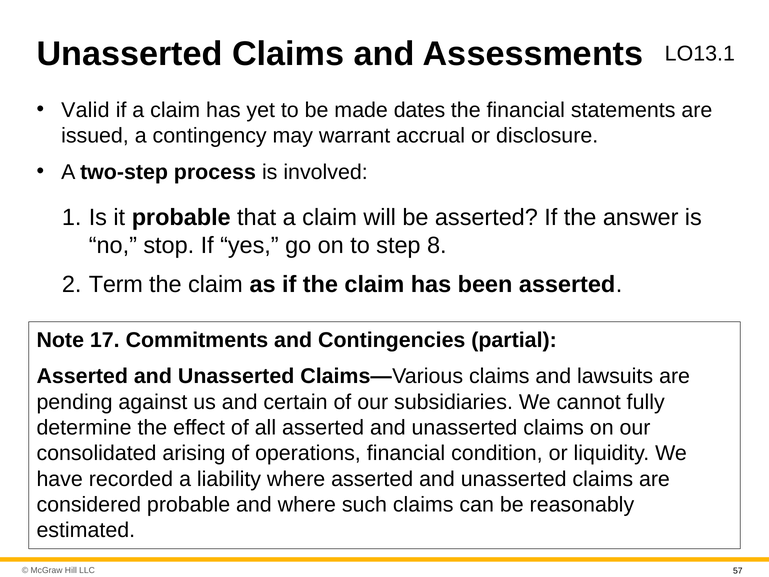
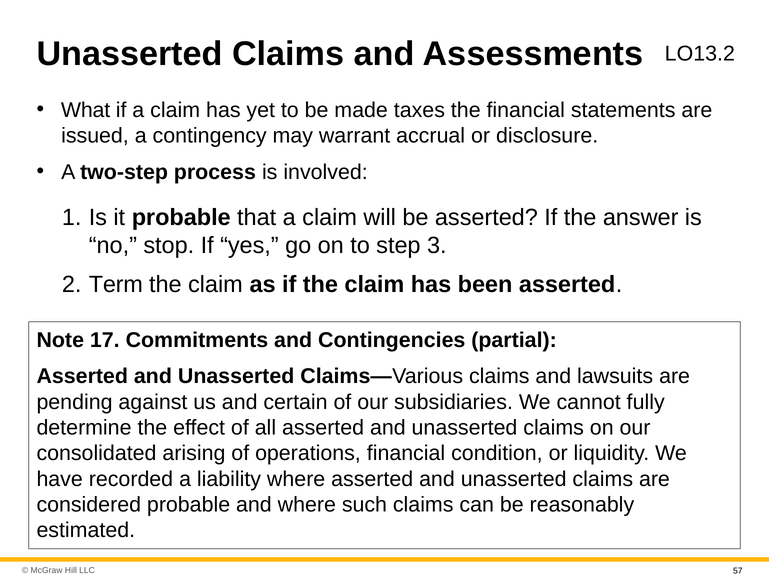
O13.1: O13.1 -> O13.2 (706, 54)
Valid: Valid -> What (86, 110)
dates: dates -> taxes (419, 110)
8: 8 -> 3 (437, 246)
